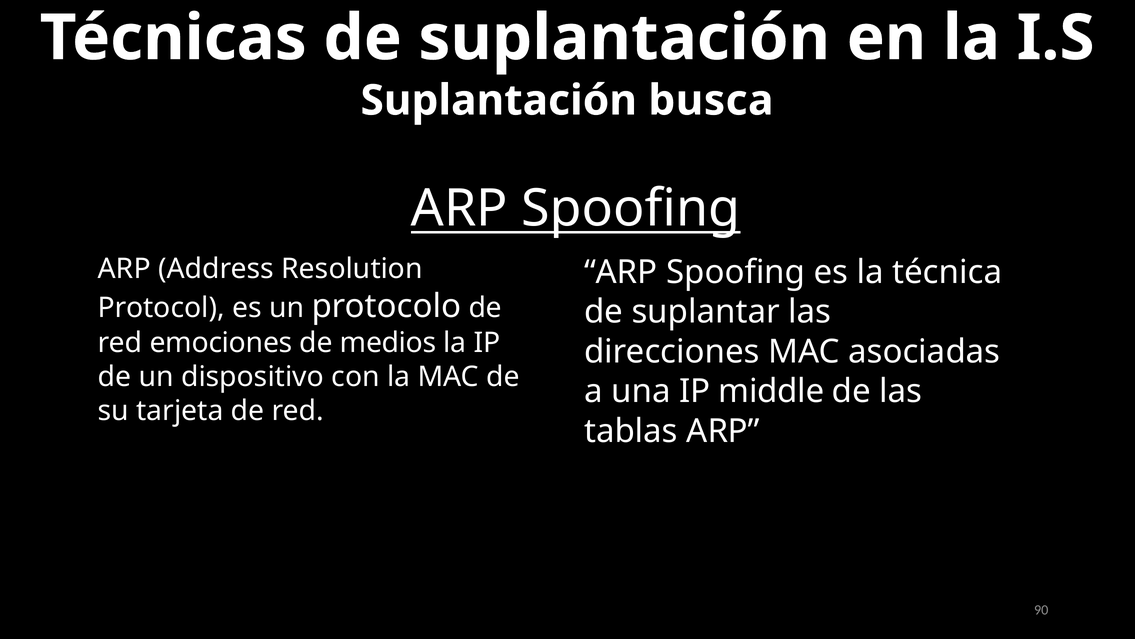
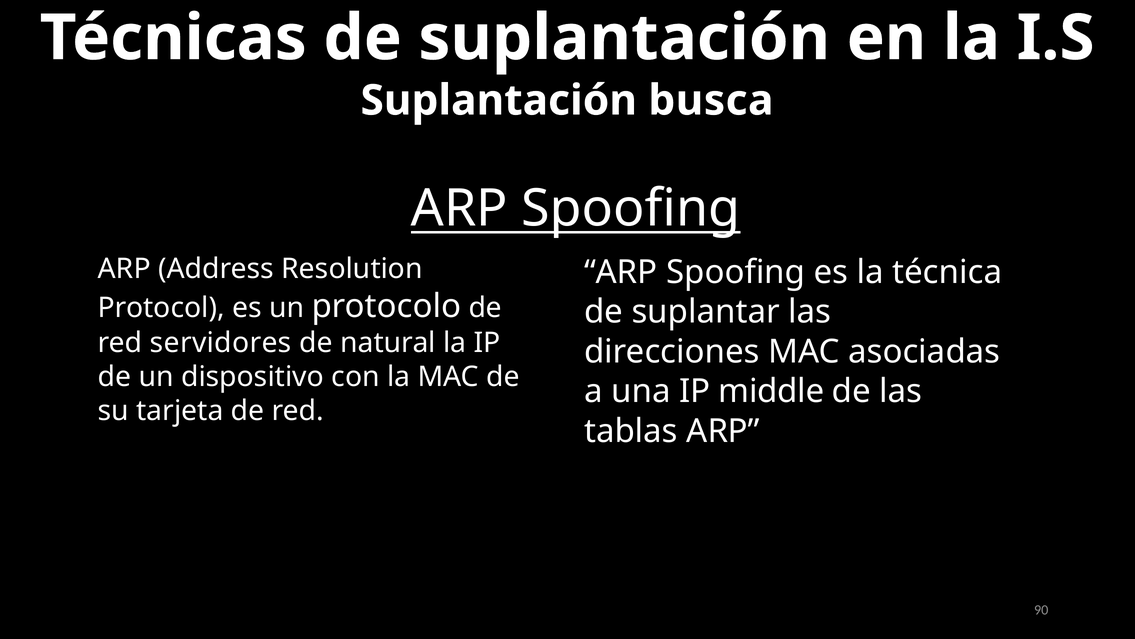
emociones: emociones -> servidores (221, 343)
medios: medios -> natural (388, 343)
